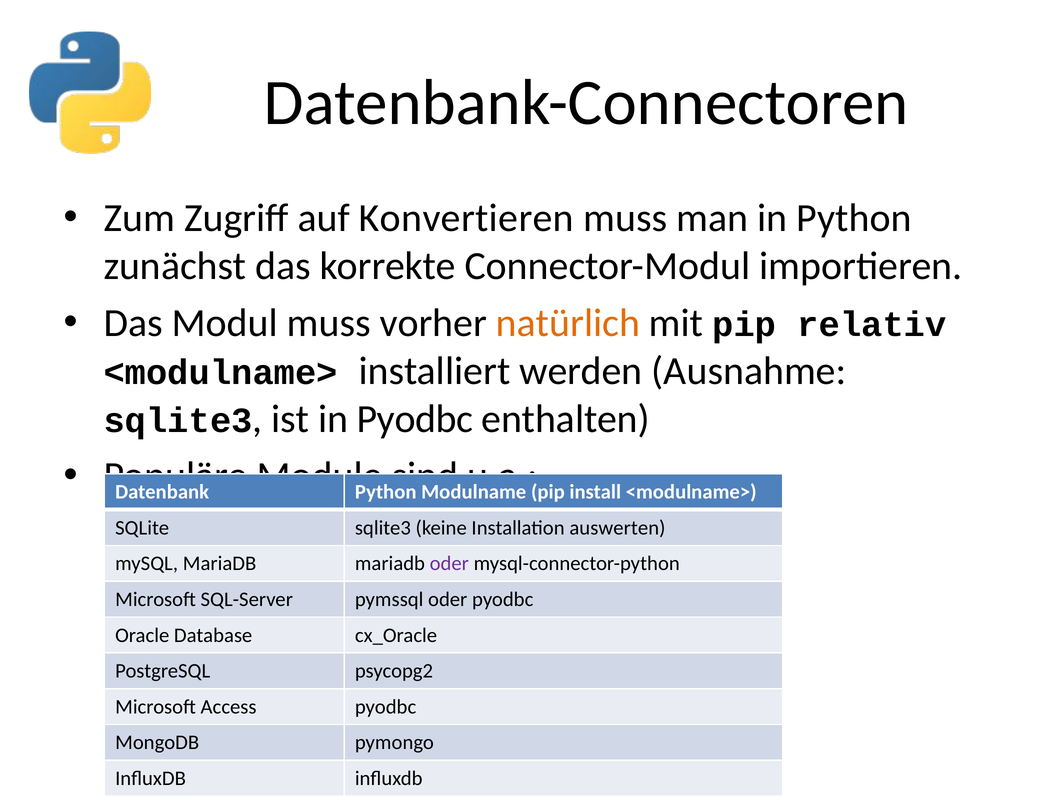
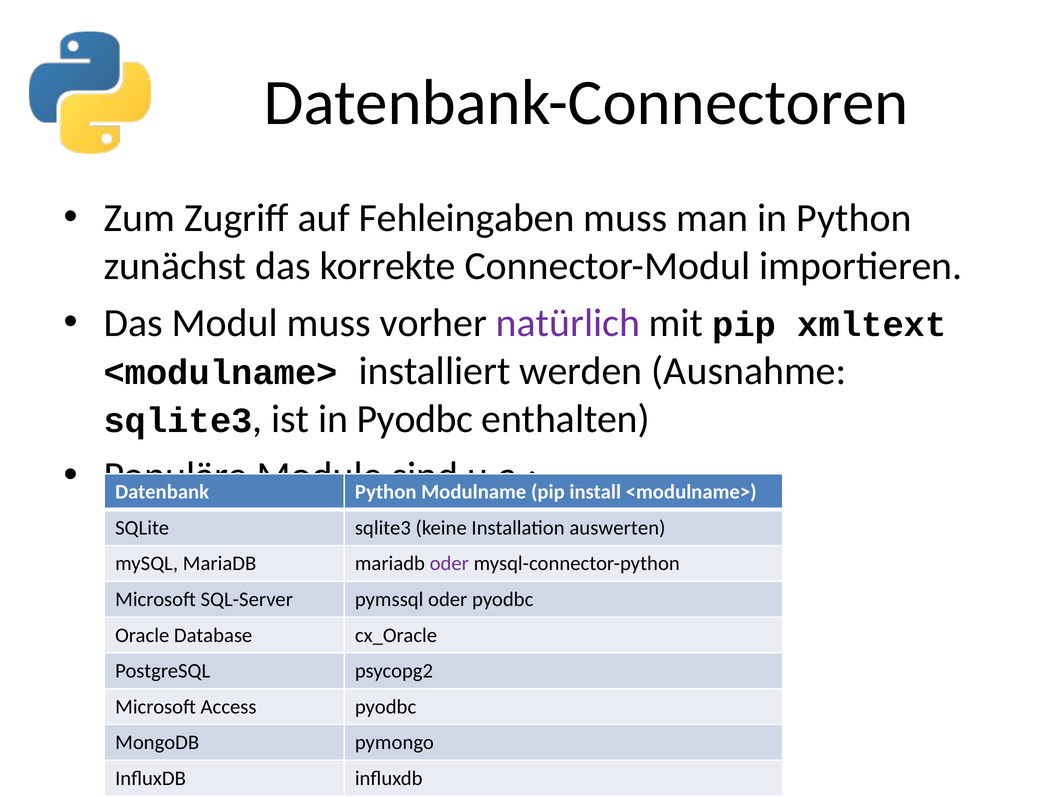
Konvertieren: Konvertieren -> Fehleingaben (467, 218)
natürlich colour: orange -> purple (568, 323)
relativ: relativ -> xmltext (872, 325)
